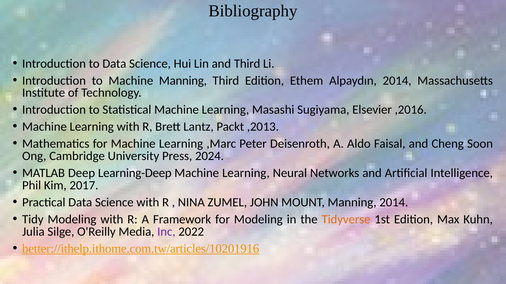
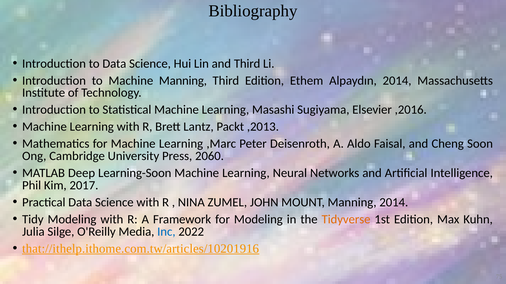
2024: 2024 -> 2060 (210, 156)
Learning-Deep: Learning-Deep -> Learning-Soon (135, 173)
Inc colour: purple -> blue (166, 232)
better://ithelp.ithome.com.tw/articles/10201916: better://ithelp.ithome.com.tw/articles/10201916 -> that://ithelp.ithome.com.tw/articles/10201916 (141, 249)
